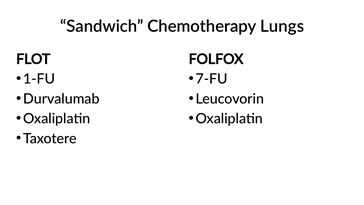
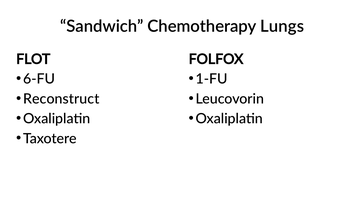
1-FU: 1-FU -> 6-FU (39, 79)
7-FU: 7-FU -> 1-FU (212, 79)
Durvalumab: Durvalumab -> Reconstruct (61, 99)
